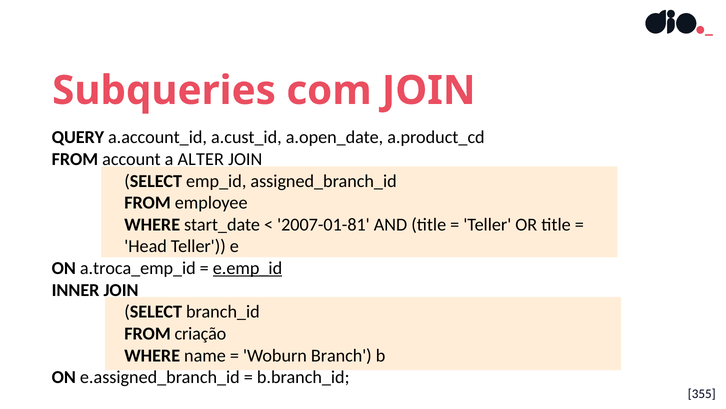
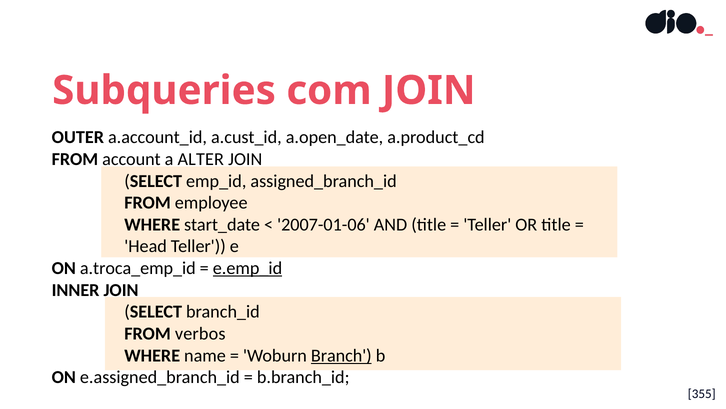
QUERY: QUERY -> OUTER (78, 137)
2007-01-81: 2007-01-81 -> 2007-01-06 (323, 224)
criação: criação -> verbos (200, 333)
Branch underline: none -> present (341, 355)
